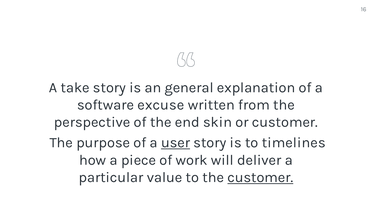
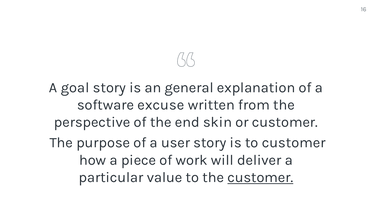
take: take -> goal (75, 88)
user underline: present -> none (176, 143)
to timelines: timelines -> customer (294, 143)
